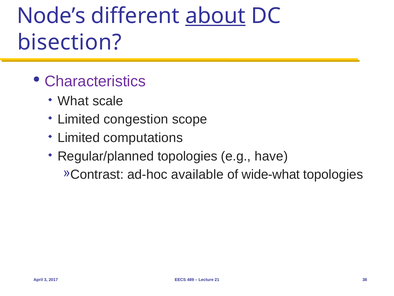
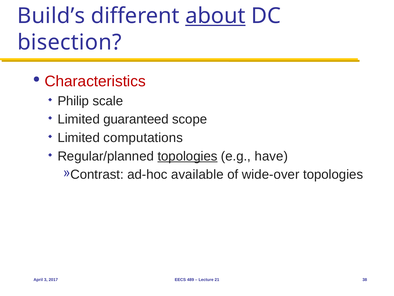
Node’s: Node’s -> Build’s (51, 16)
Characteristics colour: purple -> red (95, 81)
What: What -> Philip (73, 101)
congestion: congestion -> guaranteed (136, 119)
topologies underline: none -> present (187, 156)
wide-what: wide-what -> wide-over (271, 174)
